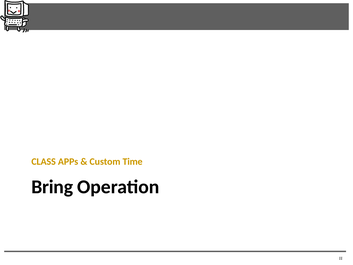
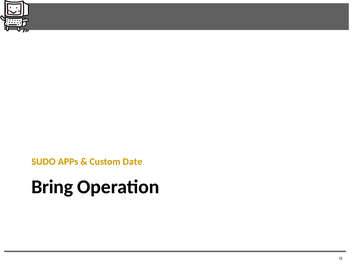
CLASS: CLASS -> SUDO (44, 161)
Time: Time -> Date (132, 161)
